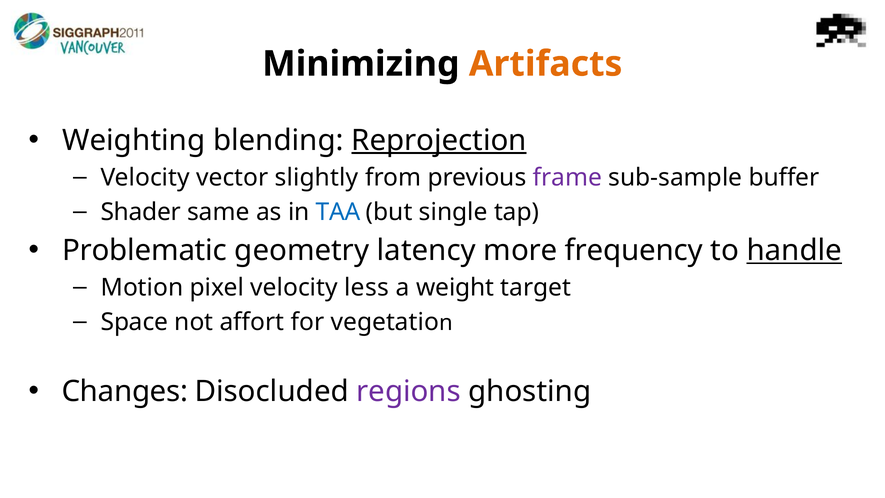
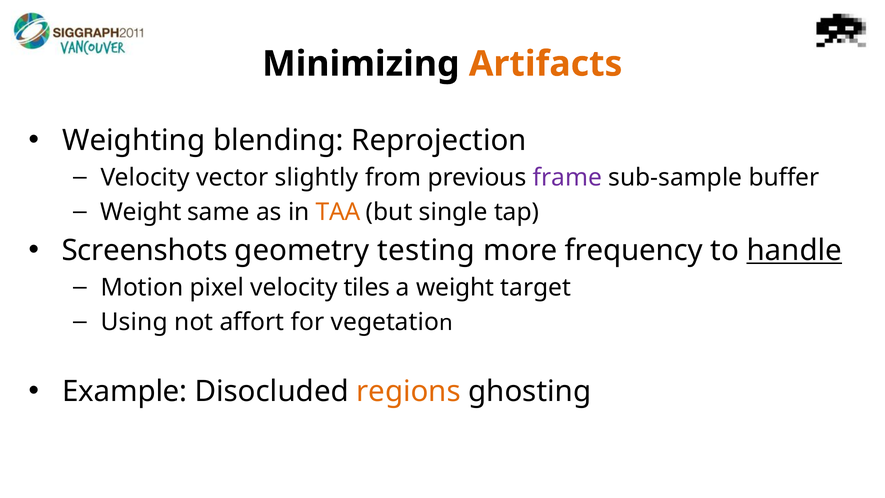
Reprojection underline: present -> none (439, 140)
Shader: Shader -> Weight (141, 212)
TAA colour: blue -> orange (338, 212)
Problematic: Problematic -> Screenshots (145, 251)
latency: latency -> testing (426, 251)
less: less -> tiles (367, 288)
Space: Space -> Using (134, 322)
Changes: Changes -> Example (125, 392)
regions colour: purple -> orange (409, 392)
